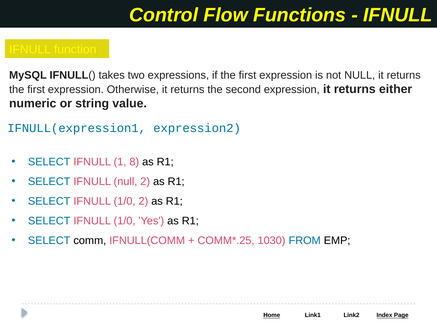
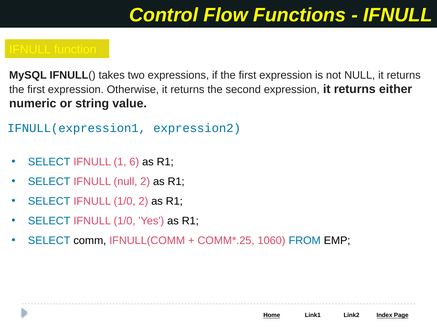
8: 8 -> 6 (134, 162)
1030: 1030 -> 1060 (271, 240)
